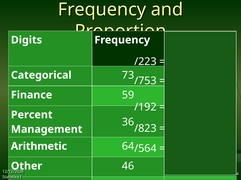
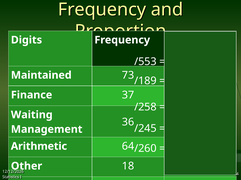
/223: /223 -> /553 (145, 62)
Categorical: Categorical -> Maintained (41, 75)
/753: /753 -> /189 (145, 81)
59: 59 -> 37 (128, 95)
/192: /192 -> /258 (145, 107)
Percent: Percent -> Waiting (32, 115)
/823: /823 -> /245 (145, 129)
/564: /564 -> /260 (145, 149)
46: 46 -> 18 (128, 167)
